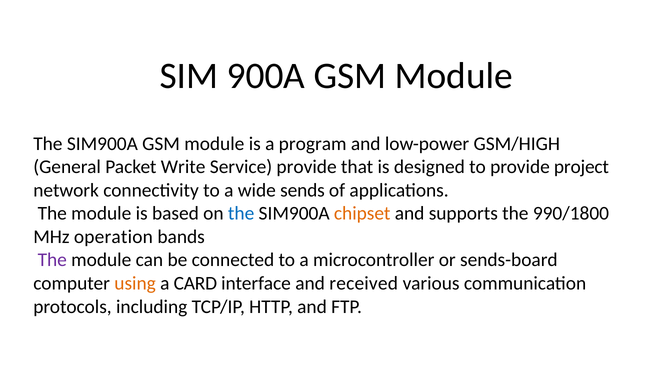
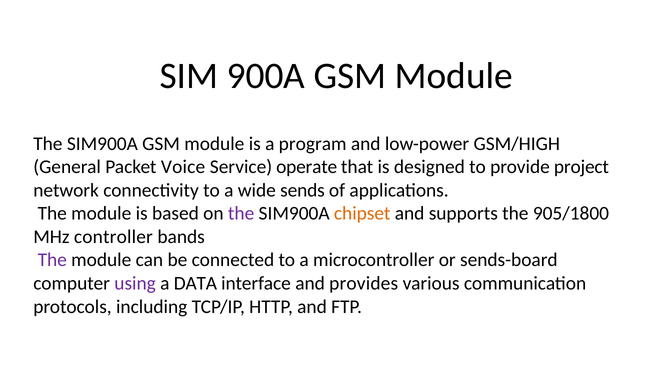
Write: Write -> Voice (183, 167)
Service provide: provide -> operate (307, 167)
the colour: blue -> purple (241, 214)
990/1800: 990/1800 -> 905/1800 (571, 214)
operation: operation -> controller (113, 237)
using colour: orange -> purple (135, 283)
CARD: CARD -> DATA (195, 283)
received: received -> provides (364, 283)
